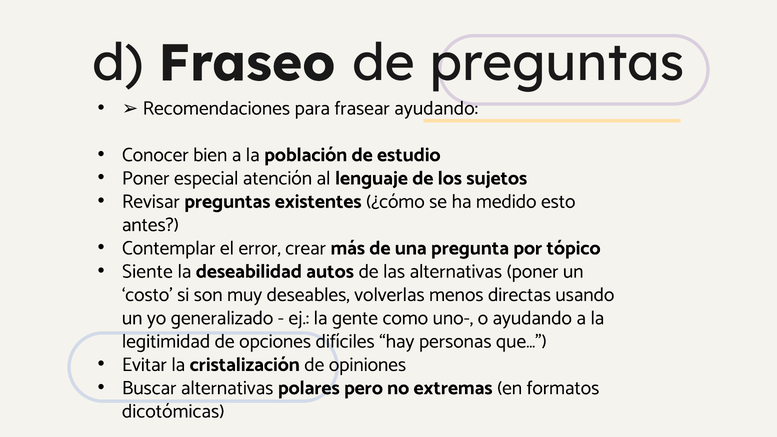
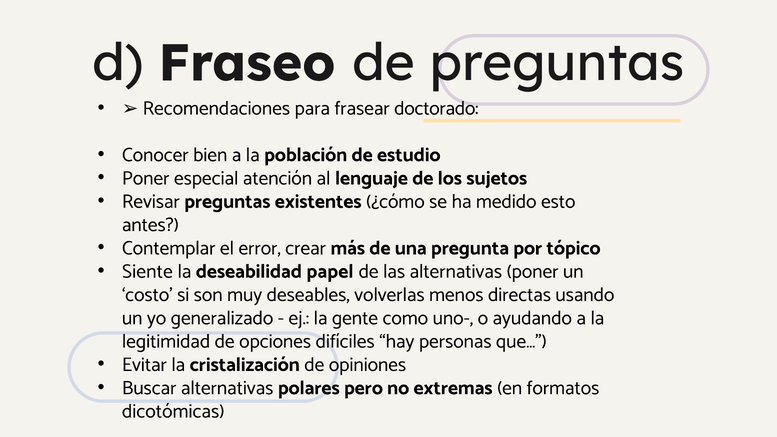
frasear ayudando: ayudando -> doctorado (436, 108)
autos: autos -> papel (330, 271)
